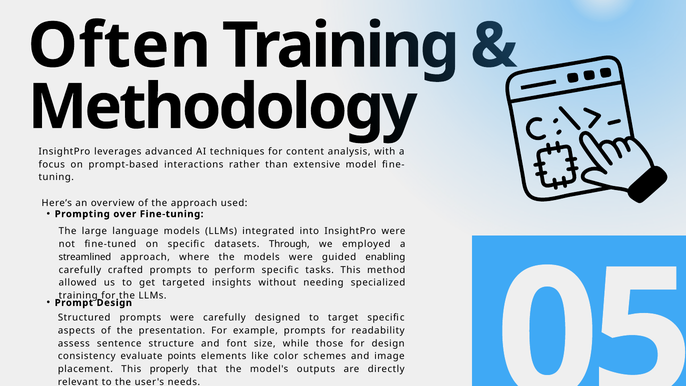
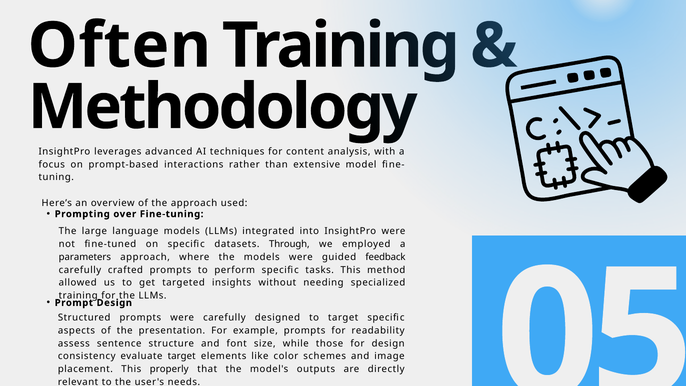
streamlined: streamlined -> parameters (85, 257)
enabling: enabling -> feedback (385, 257)
evaluate points: points -> target (182, 356)
